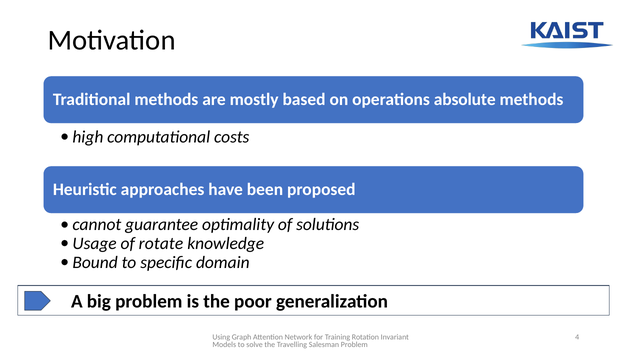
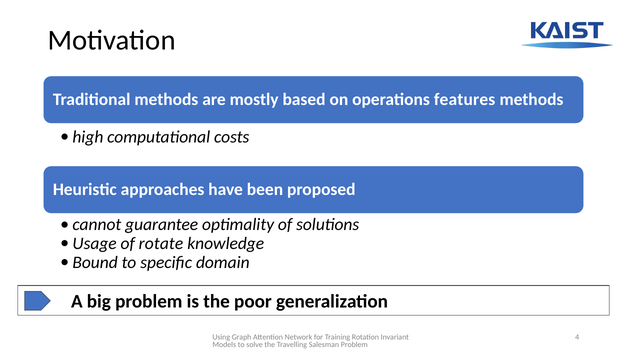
absolute: absolute -> features (465, 100)
